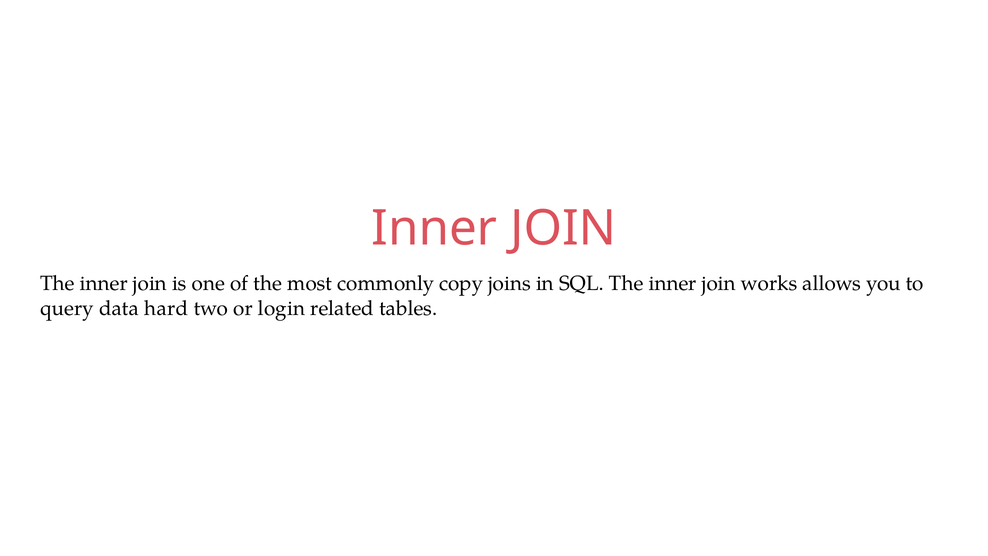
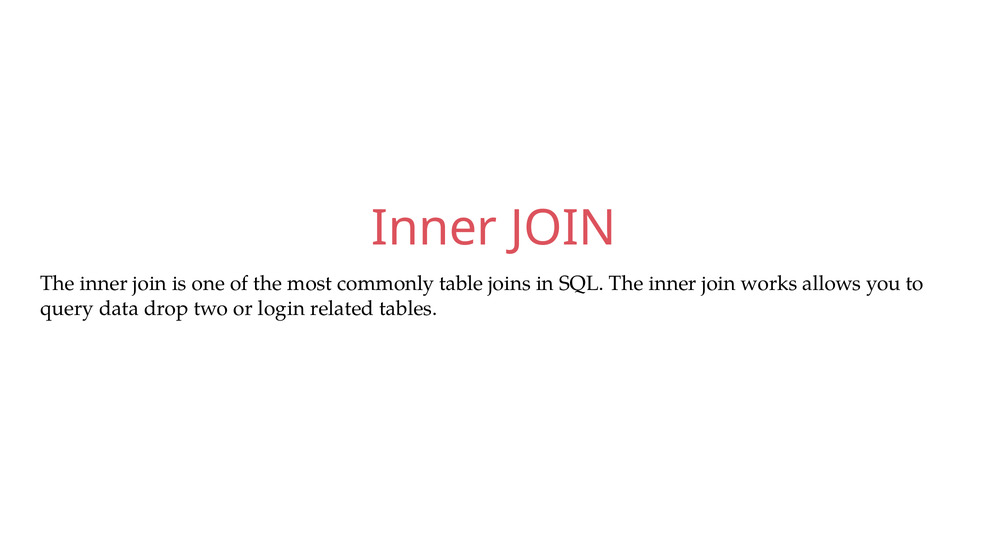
copy: copy -> table (461, 284)
hard: hard -> drop (166, 308)
